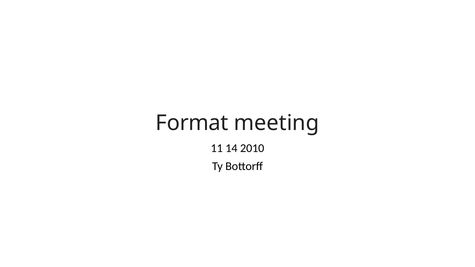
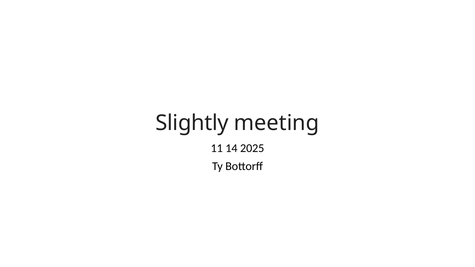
Format: Format -> Slightly (192, 123)
2010: 2010 -> 2025 (252, 148)
